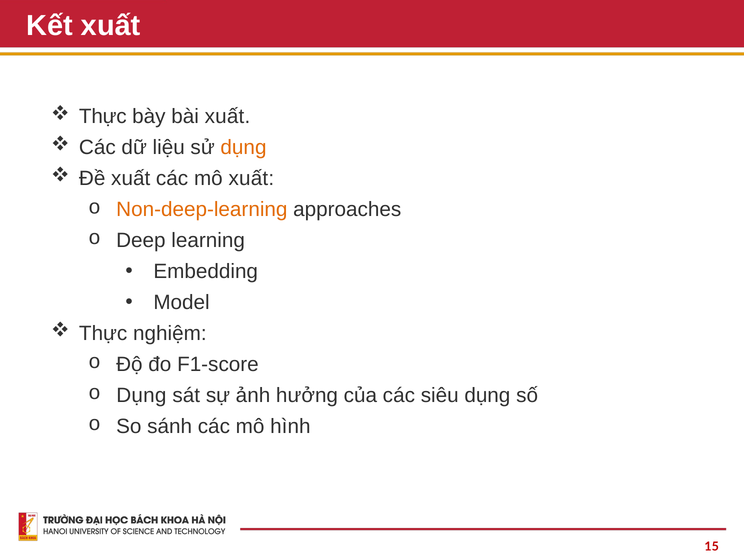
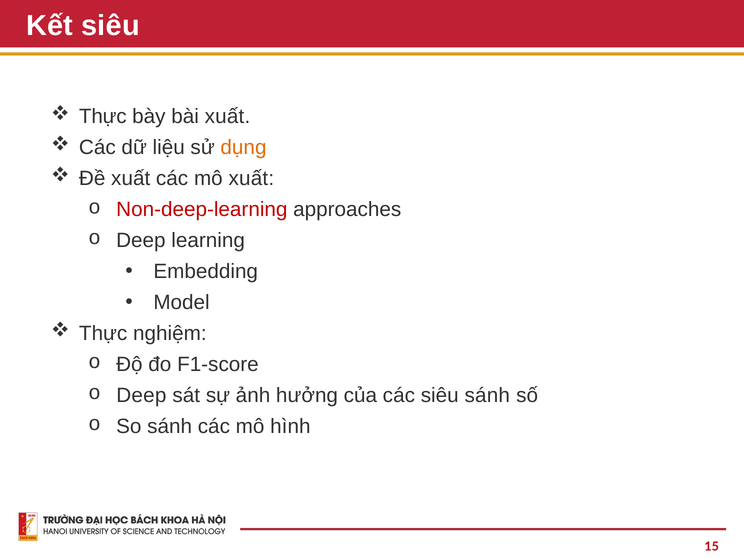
Kết xuất: xuất -> siêu (110, 26)
Non-deep-learning colour: orange -> red (202, 209)
Dụng: Dụng -> Deep (141, 395)
siêu dụng: dụng -> sánh (487, 395)
